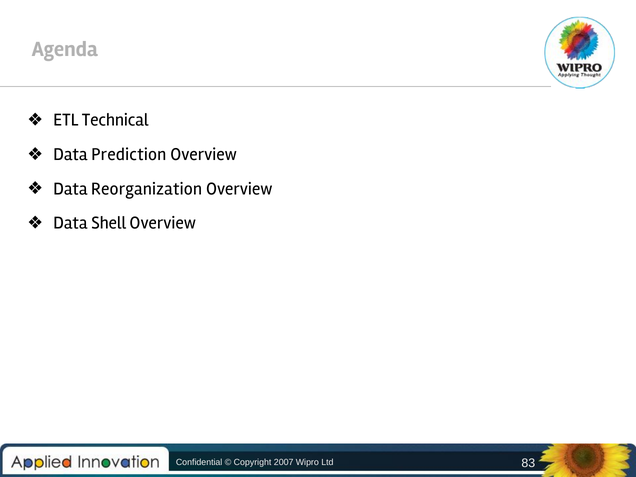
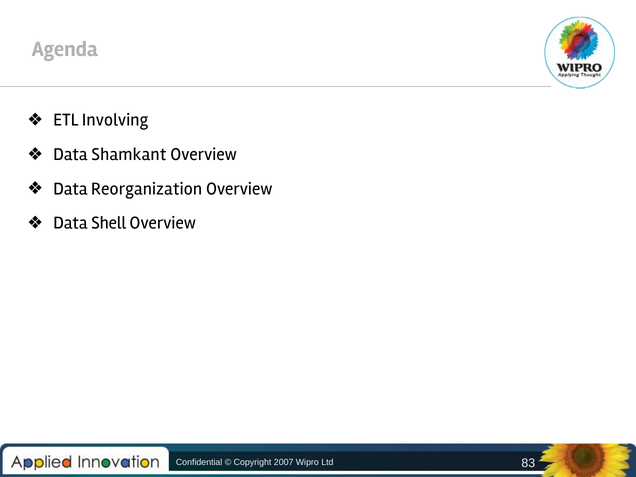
Technical: Technical -> Involving (115, 120)
Prediction: Prediction -> Shamkant (129, 154)
